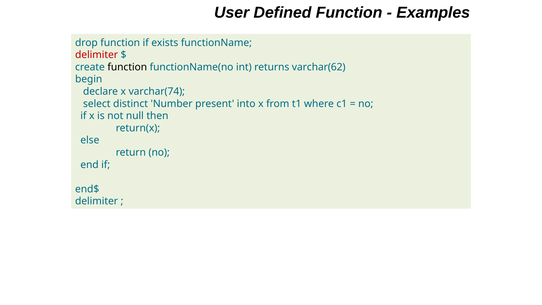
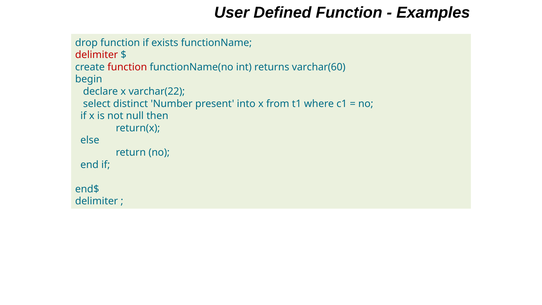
function colour: black -> red (127, 67)
varchar(62: varchar(62 -> varchar(60 (319, 67)
varchar(74: varchar(74 -> varchar(22 (157, 91)
